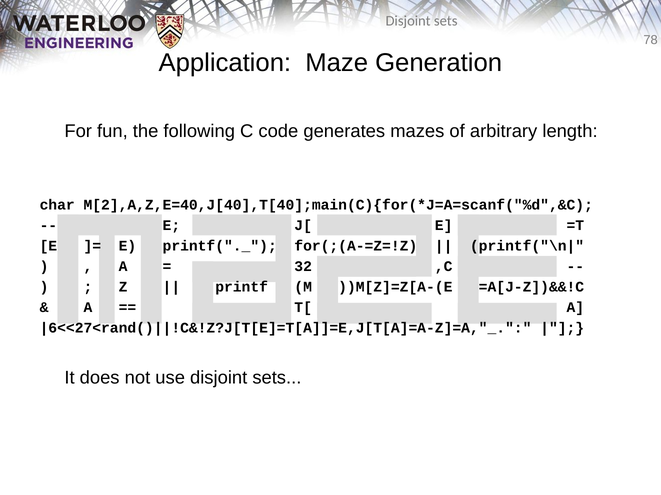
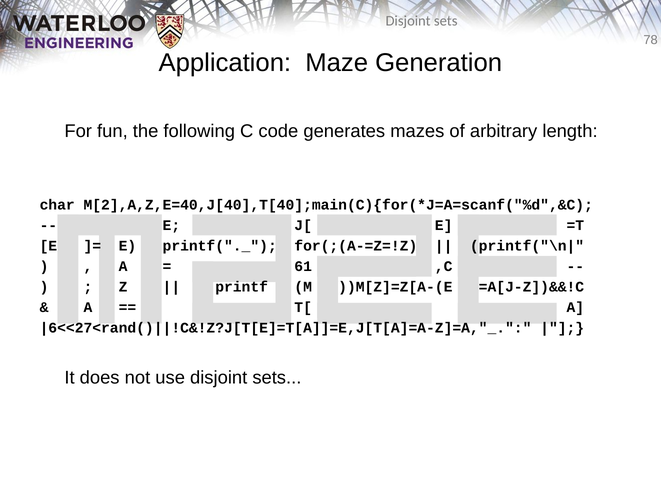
32: 32 -> 61 (303, 267)
